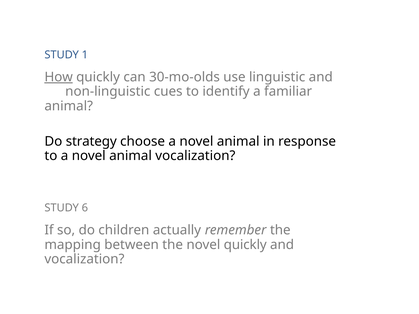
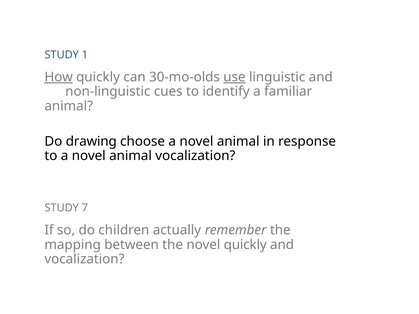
use underline: none -> present (234, 77)
strategy: strategy -> drawing (91, 142)
6: 6 -> 7 (85, 208)
